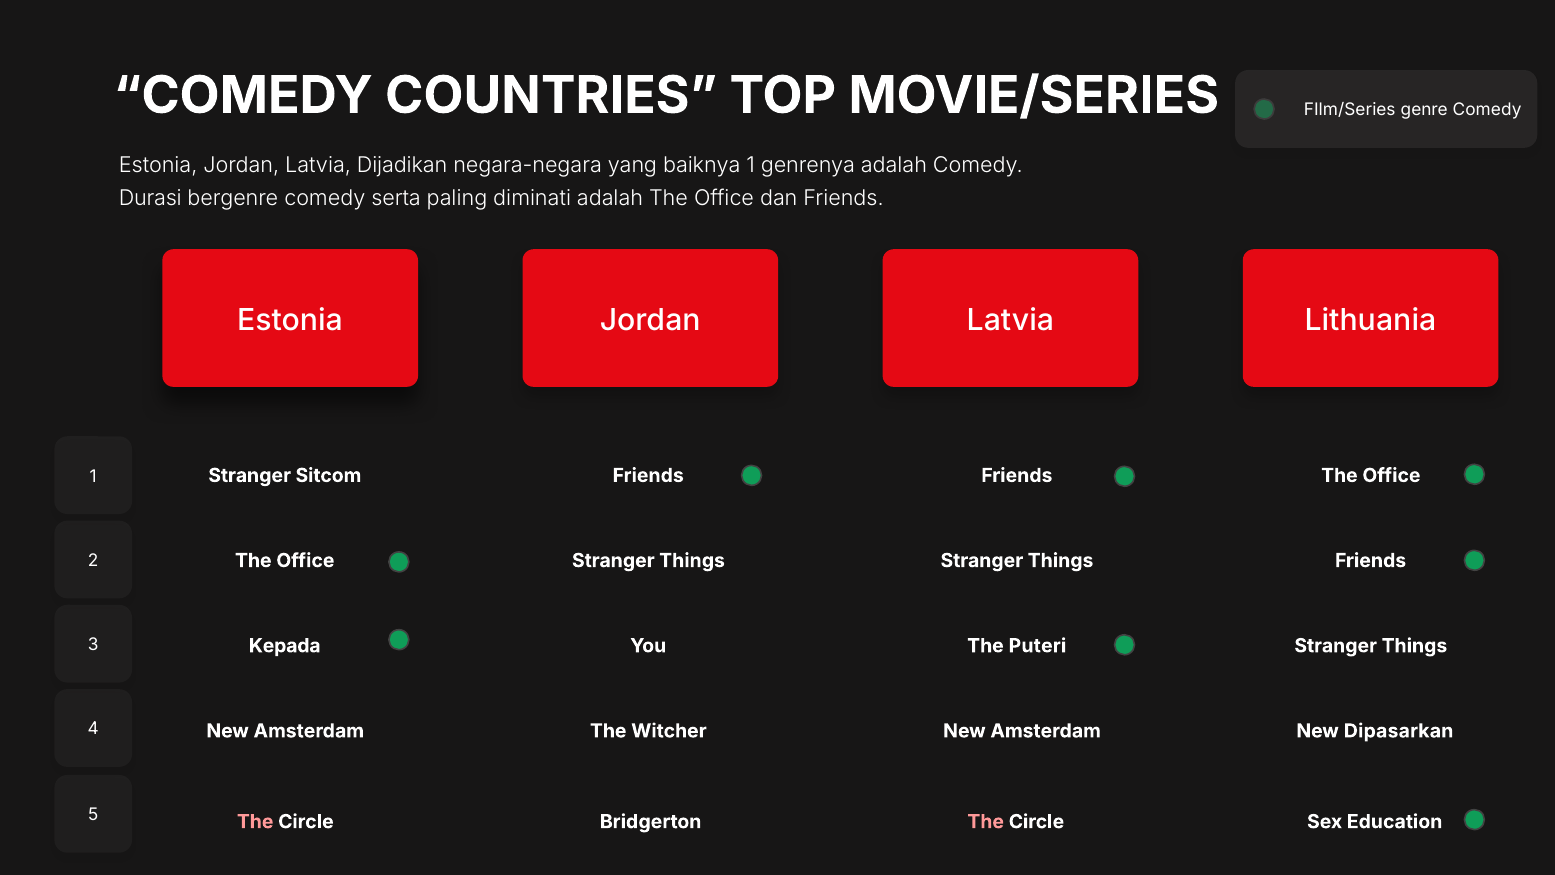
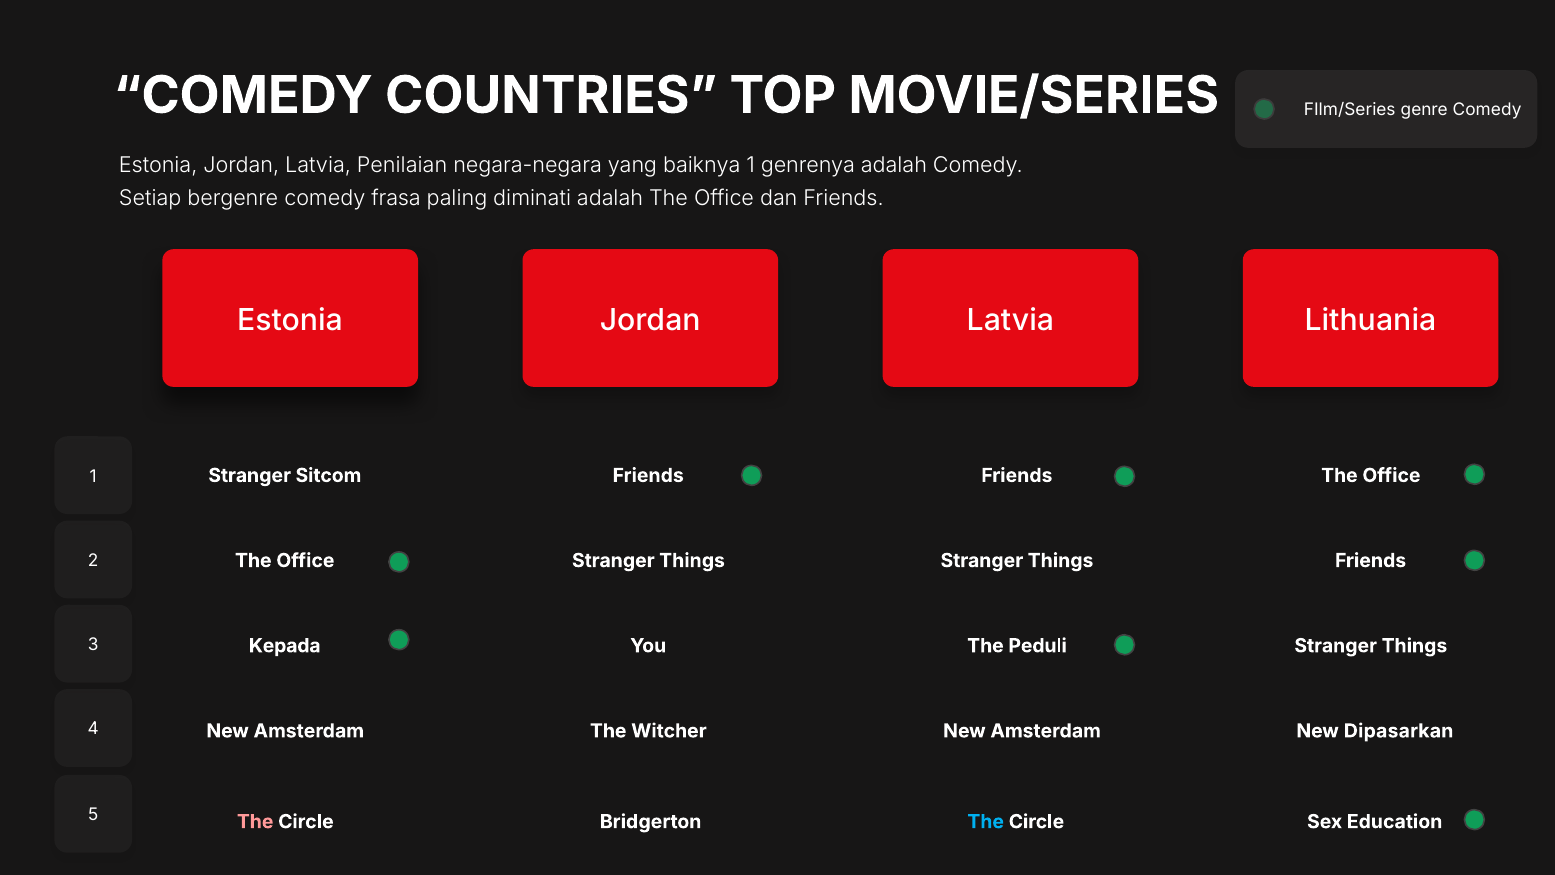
Dijadikan: Dijadikan -> Penilaian (402, 165)
Durasi: Durasi -> Setiap (150, 199)
serta: serta -> frasa (396, 199)
Puteri: Puteri -> Peduli (1038, 646)
The colour: pink -> light blue (986, 822)
